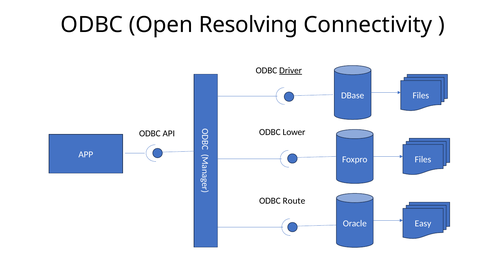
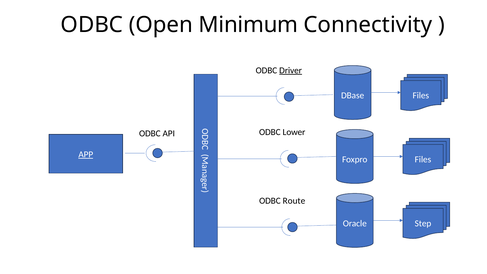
Resolving: Resolving -> Minimum (248, 25)
APP underline: none -> present (86, 154)
Easy: Easy -> Step (423, 223)
